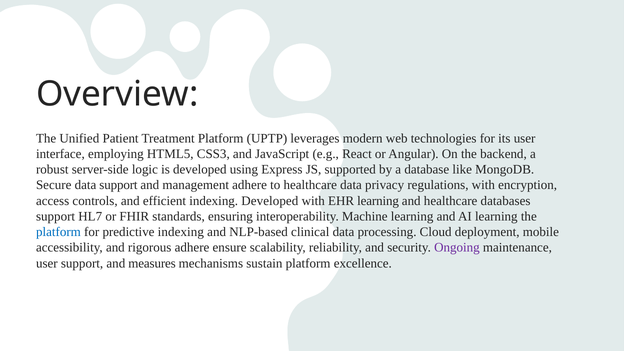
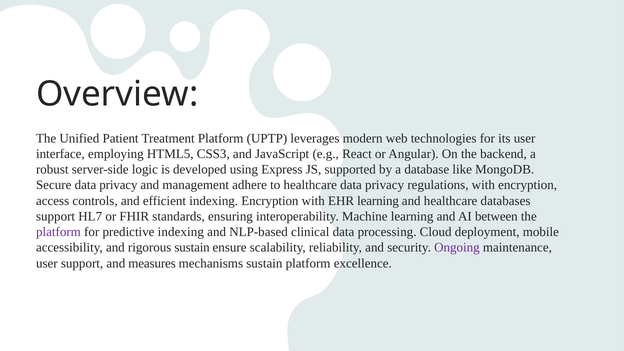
Secure data support: support -> privacy (118, 185)
indexing Developed: Developed -> Encryption (270, 201)
AI learning: learning -> between (496, 216)
platform colour: blue -> purple (58, 232)
rigorous adhere: adhere -> sustain (192, 248)
